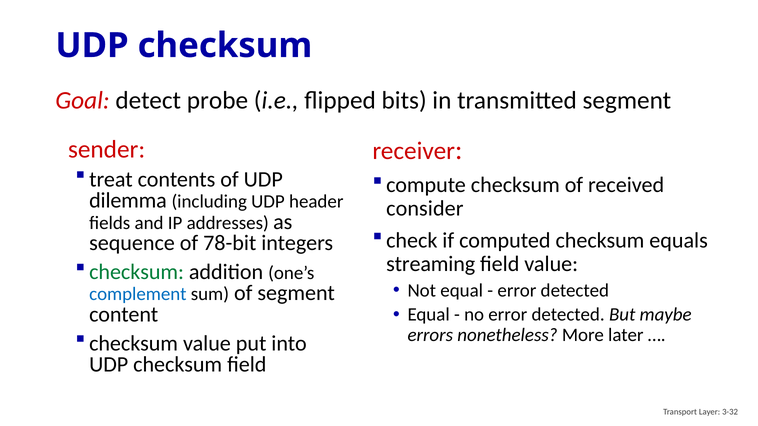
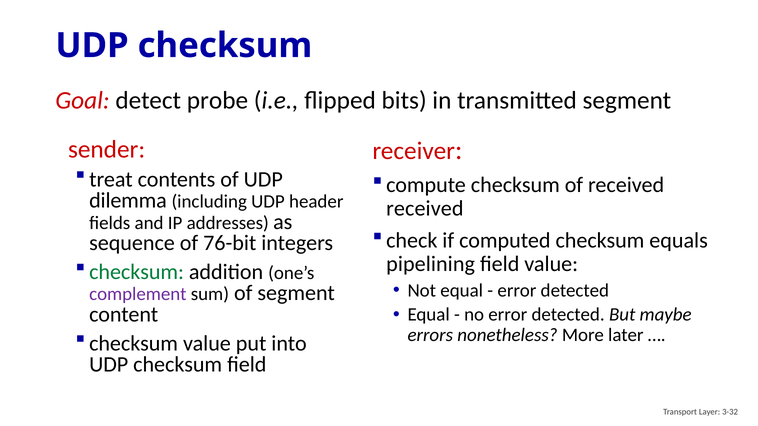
consider: consider -> received (425, 209)
78-bit: 78-bit -> 76-bit (230, 243)
streaming: streaming -> pipelining (431, 264)
complement colour: blue -> purple (138, 294)
